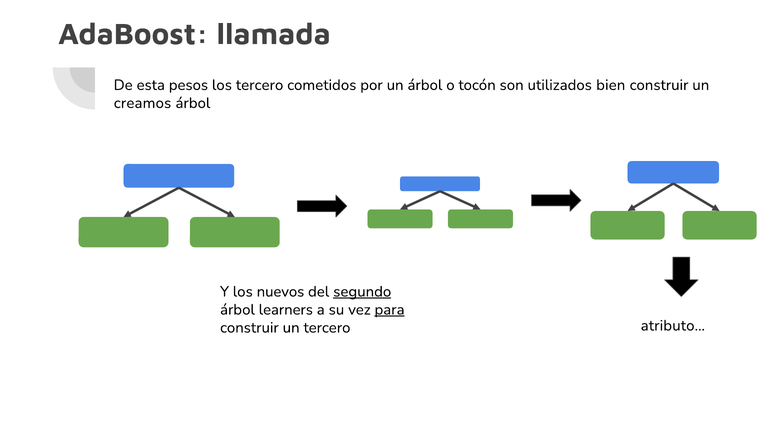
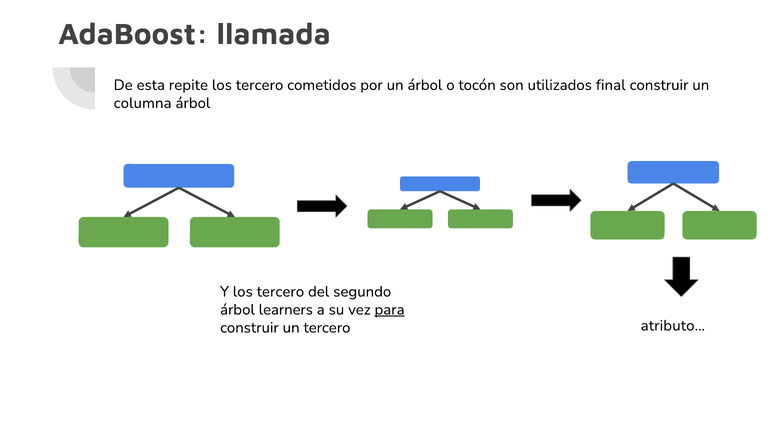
pesos: pesos -> repite (188, 85)
bien: bien -> final (611, 85)
creamos: creamos -> columna (143, 103)
Y los nuevos: nuevos -> tercero (280, 291)
segundo underline: present -> none (362, 291)
